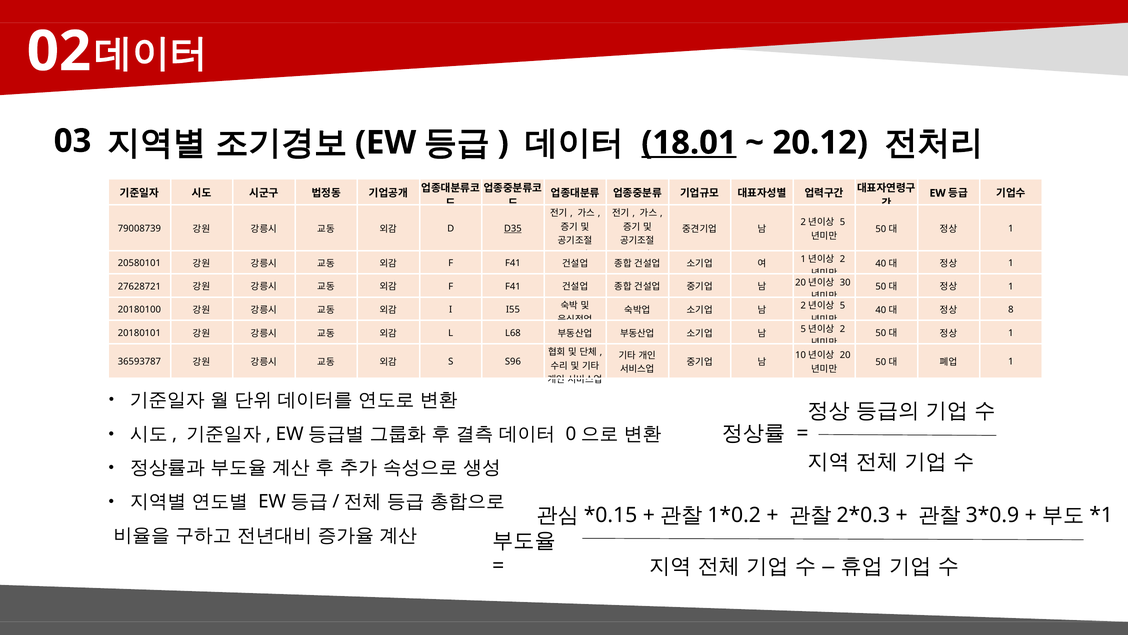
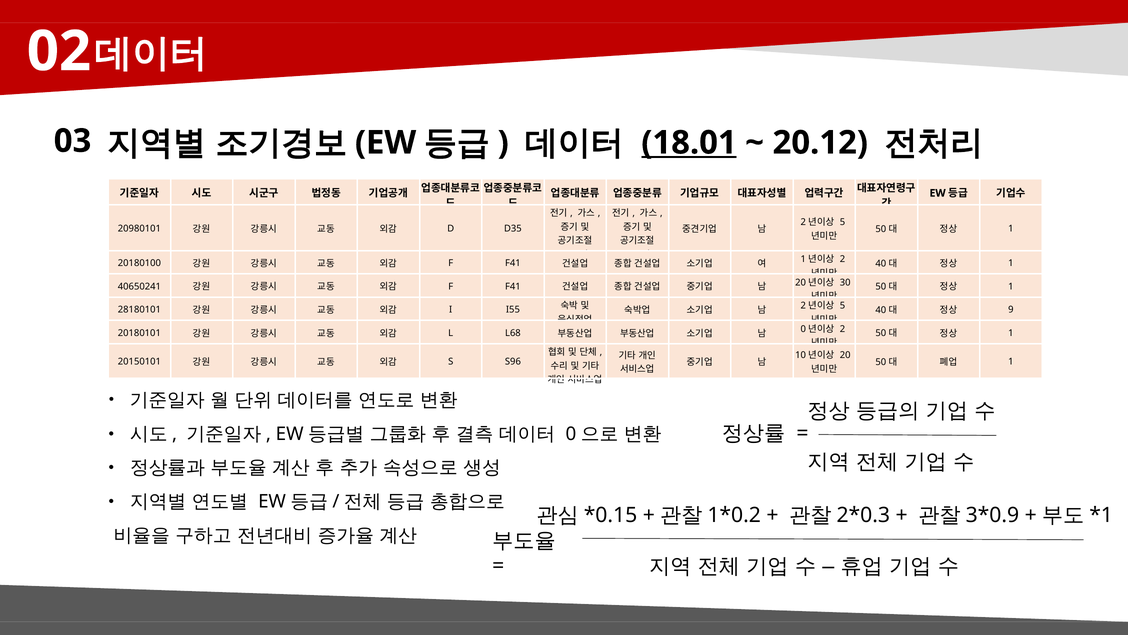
79008739: 79008739 -> 20980101 (139, 228)
D35 underline: present -> none (513, 228)
20580101: 20580101 -> 20180100 (139, 263)
27628721: 27628721 -> 40650241 (139, 286)
20180100: 20180100 -> 28180101 (139, 309)
8: 8 -> 9 (1011, 309)
5: 5 -> 0 (803, 329)
36593787: 36593787 -> 20150101 (139, 362)
